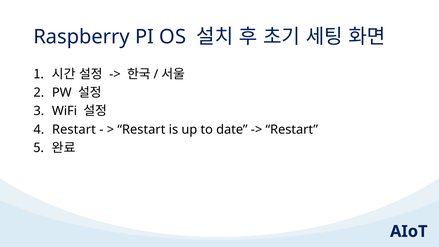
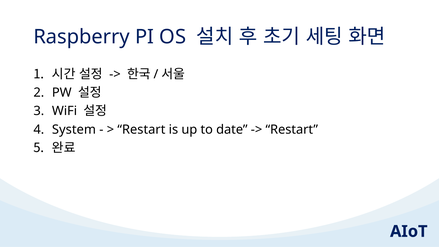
Restart: Restart -> System (74, 129)
